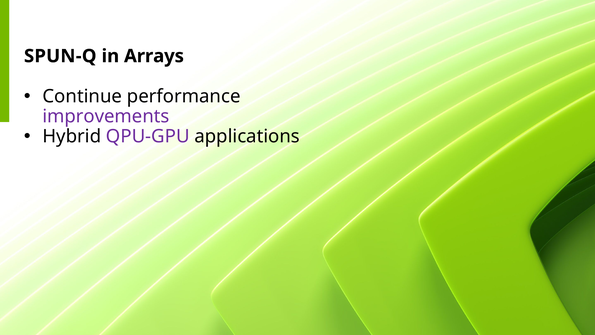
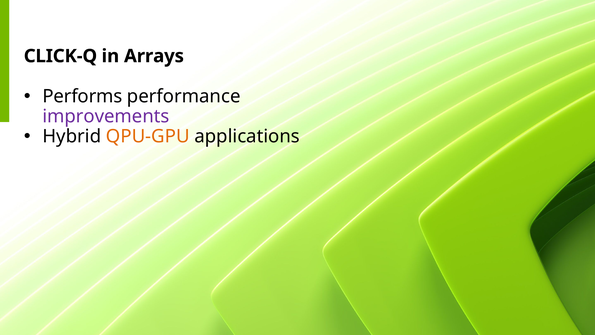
SPUN-Q: SPUN-Q -> CLICK-Q (60, 56)
Continue: Continue -> Performs (82, 96)
QPU-GPU colour: purple -> orange (148, 136)
